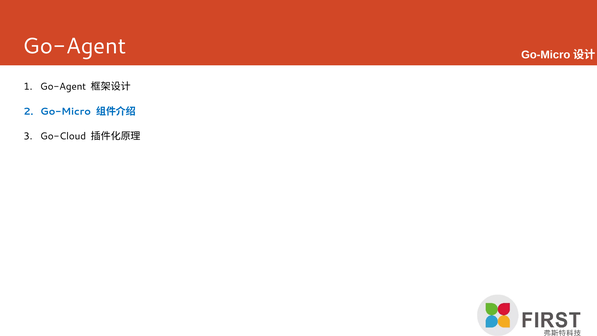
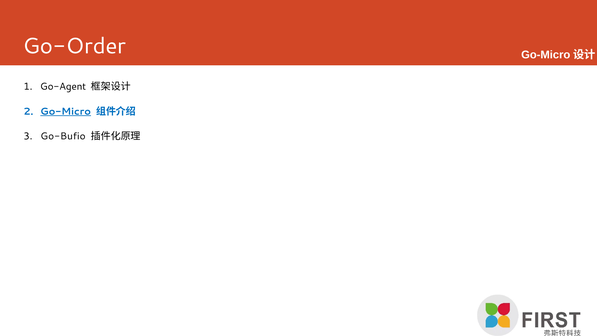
Go-Agent: Go-Agent -> Go-Order (74, 46)
Go-Micro underline: none -> present (66, 111)
Go-Cloud: Go-Cloud -> Go-Bufio (63, 136)
